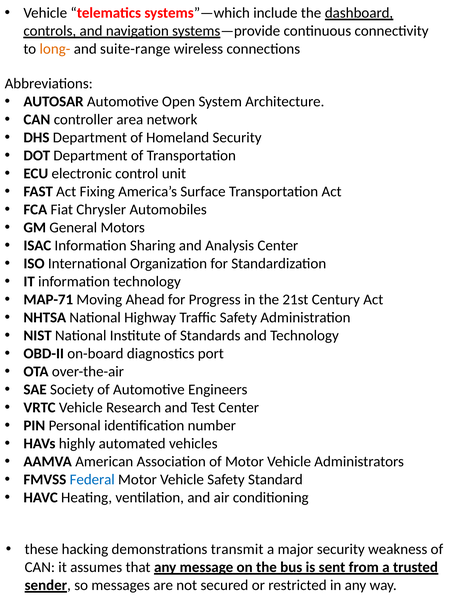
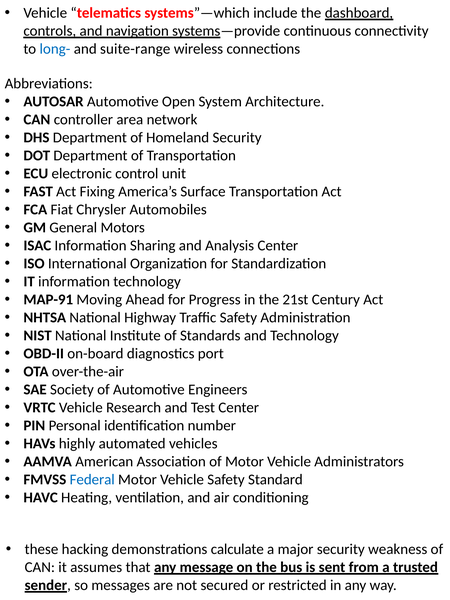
long- colour: orange -> blue (55, 49)
MAP-71: MAP-71 -> MAP-91 (48, 300)
transmit: transmit -> calculate (237, 549)
